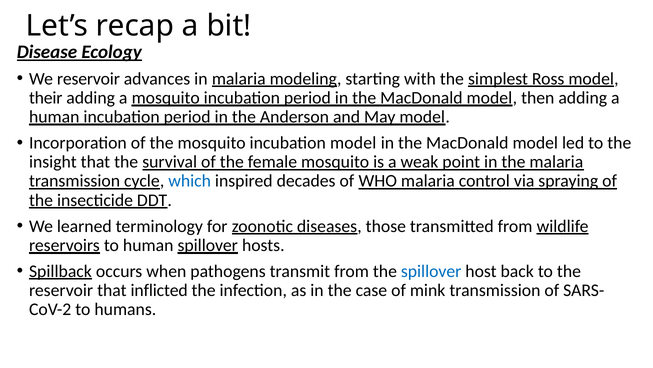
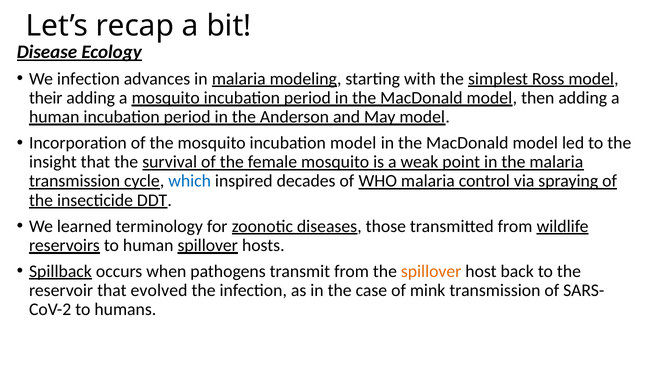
We reservoir: reservoir -> infection (88, 79)
spillover colour: blue -> orange (431, 271)
inflicted: inflicted -> evolved (159, 290)
